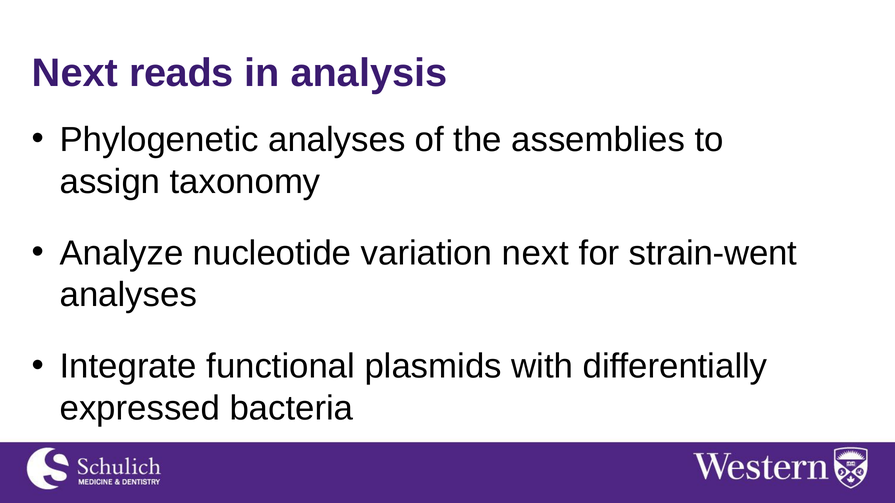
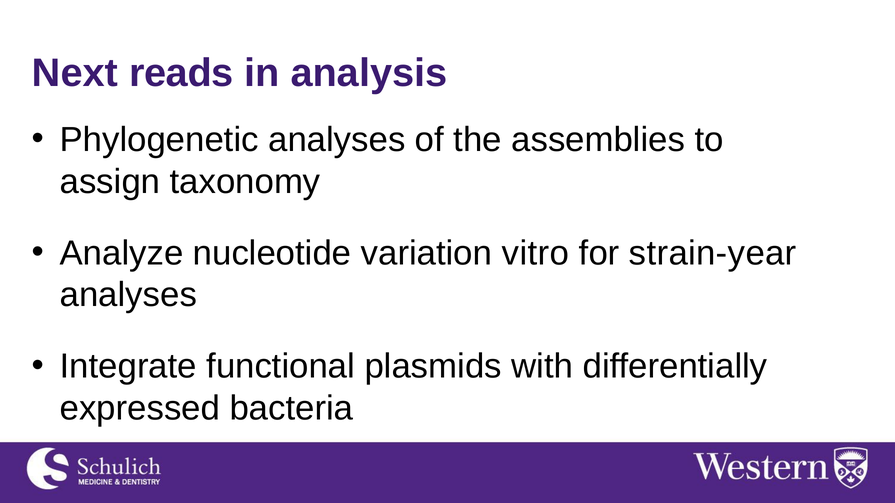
variation next: next -> vitro (535, 253)
strain-went: strain-went -> strain-year (713, 253)
